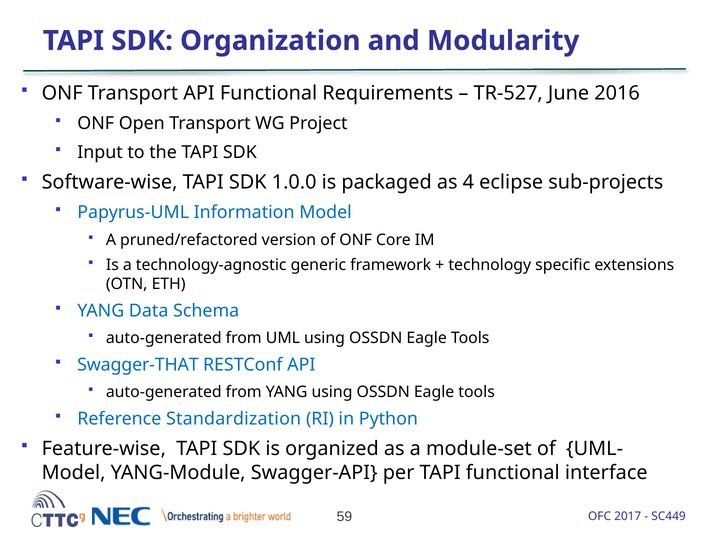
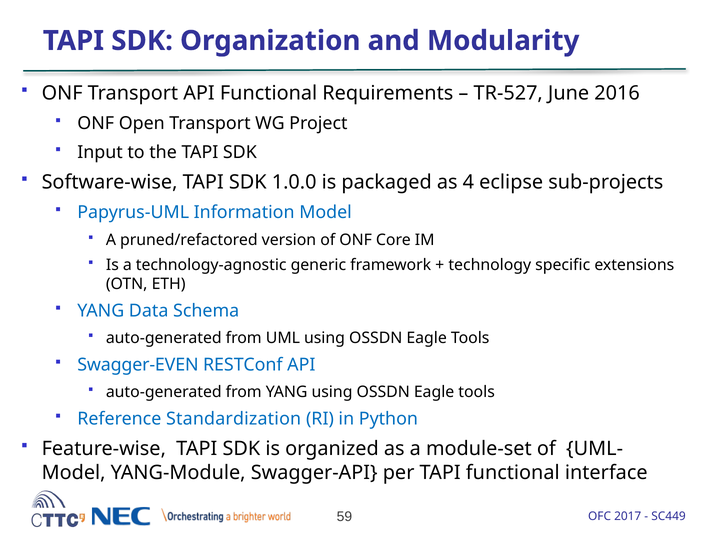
Swagger-THAT: Swagger-THAT -> Swagger-EVEN (138, 365)
